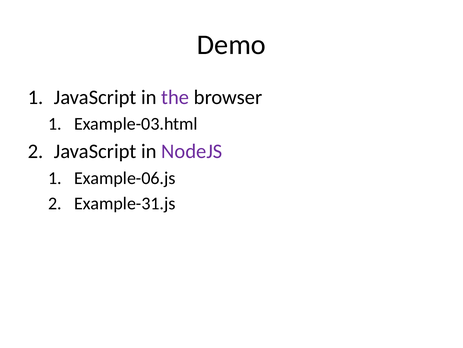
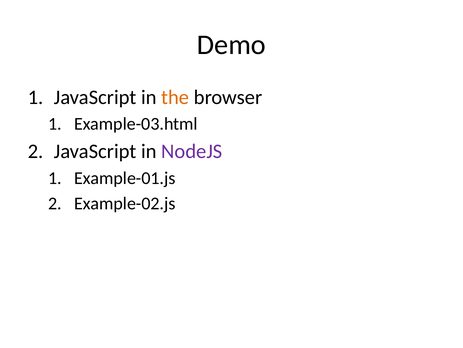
the colour: purple -> orange (175, 97)
Example-06.js: Example-06.js -> Example-01.js (125, 178)
Example-31.js: Example-31.js -> Example-02.js (125, 203)
